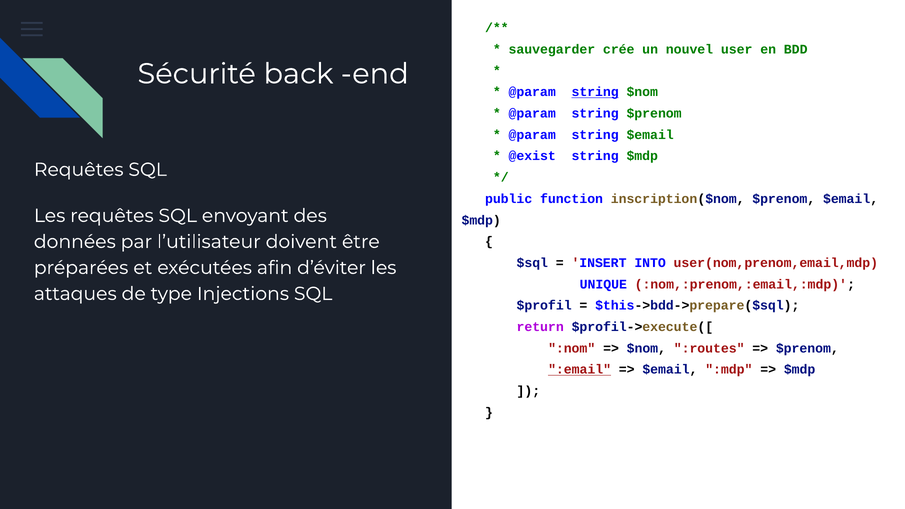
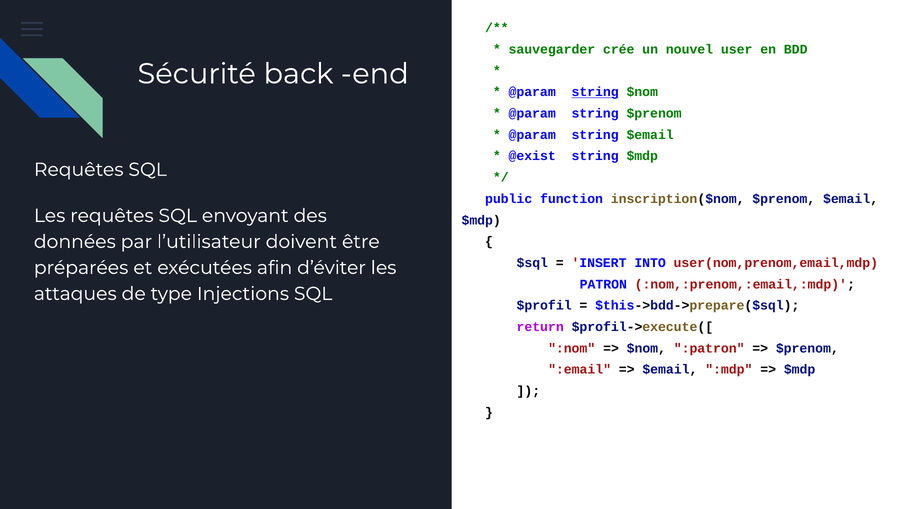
UNIQUE: UNIQUE -> PATRON (603, 284)
:routes: :routes -> :patron (709, 348)
:email underline: present -> none (580, 370)
